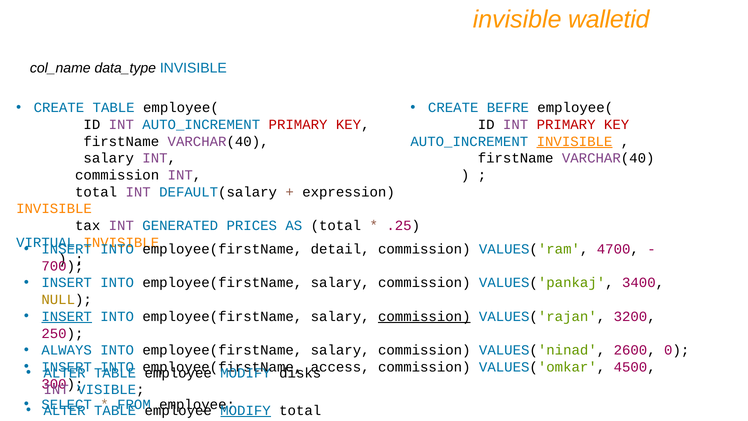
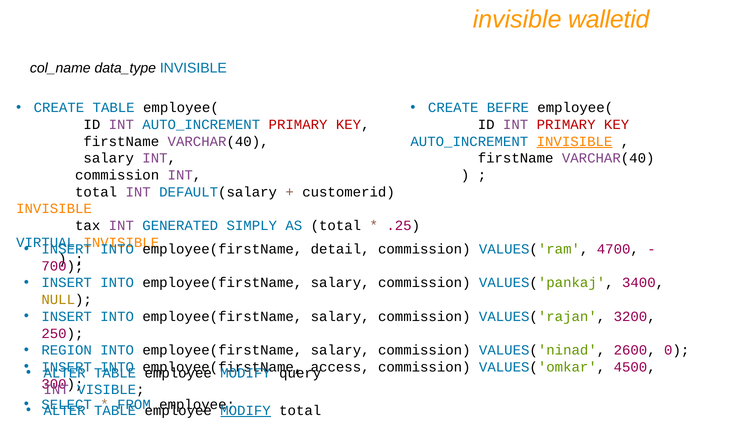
expression: expression -> customerid (349, 192)
PRICES: PRICES -> SIMPLY (252, 225)
INSERT underline: present -> none (67, 316)
commission underline: present -> none (424, 316)
ALWAYS: ALWAYS -> REGION (67, 350)
disks: disks -> query (300, 373)
